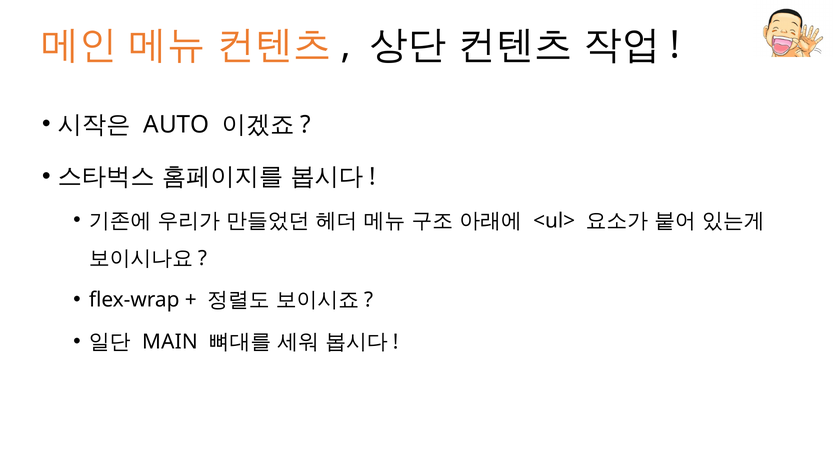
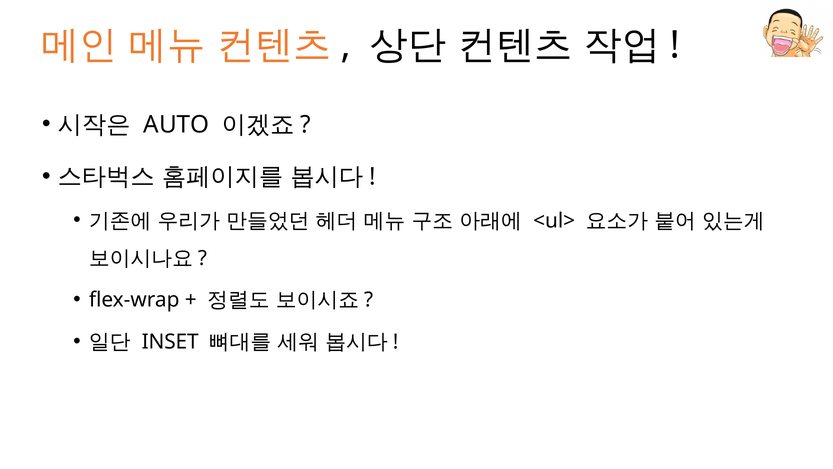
MAIN: MAIN -> INSET (170, 342)
